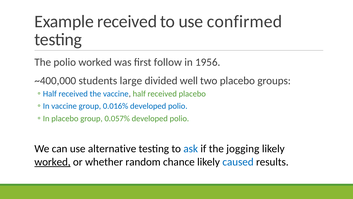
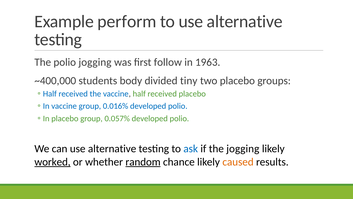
Example received: received -> perform (127, 22)
to use confirmed: confirmed -> alternative (245, 22)
polio worked: worked -> jogging (95, 62)
1956: 1956 -> 1963 (208, 62)
large: large -> body (131, 81)
well: well -> tiny (189, 81)
random underline: none -> present (143, 162)
caused colour: blue -> orange (238, 162)
